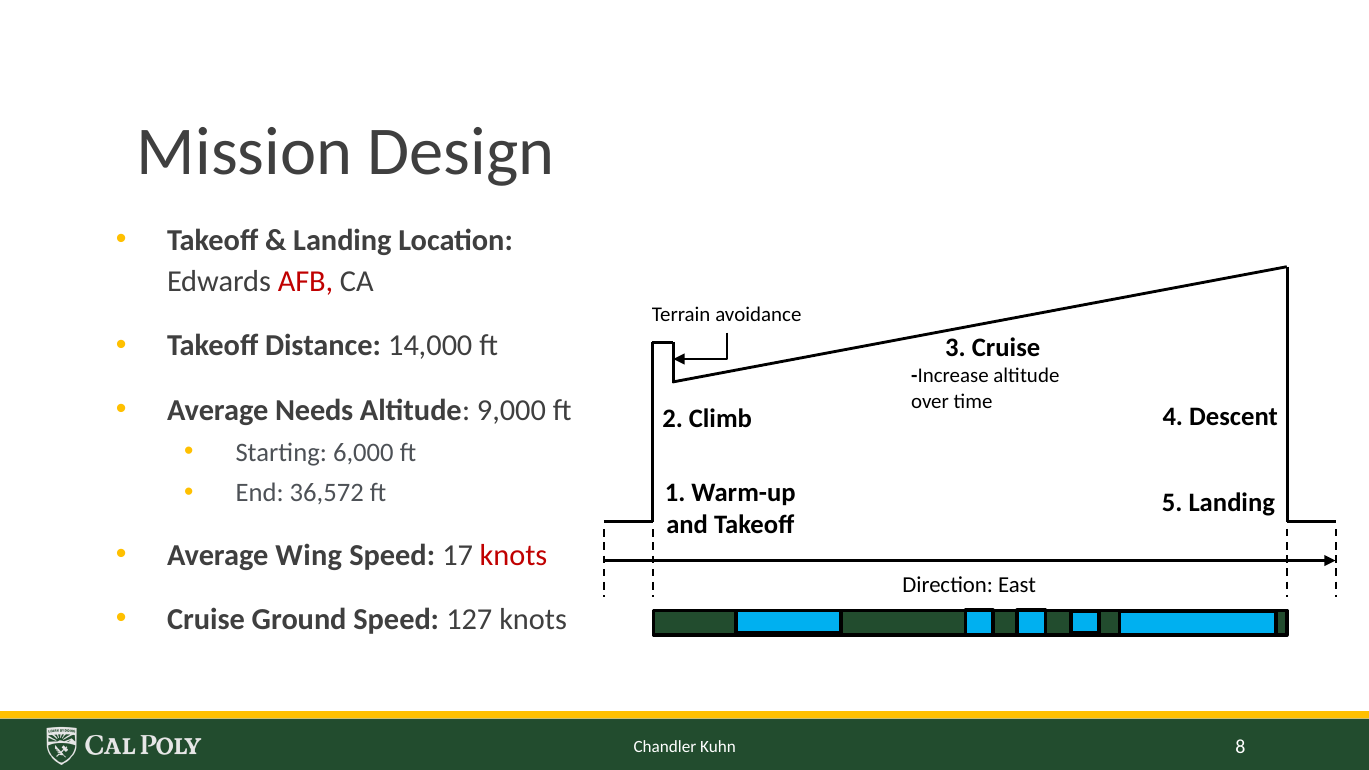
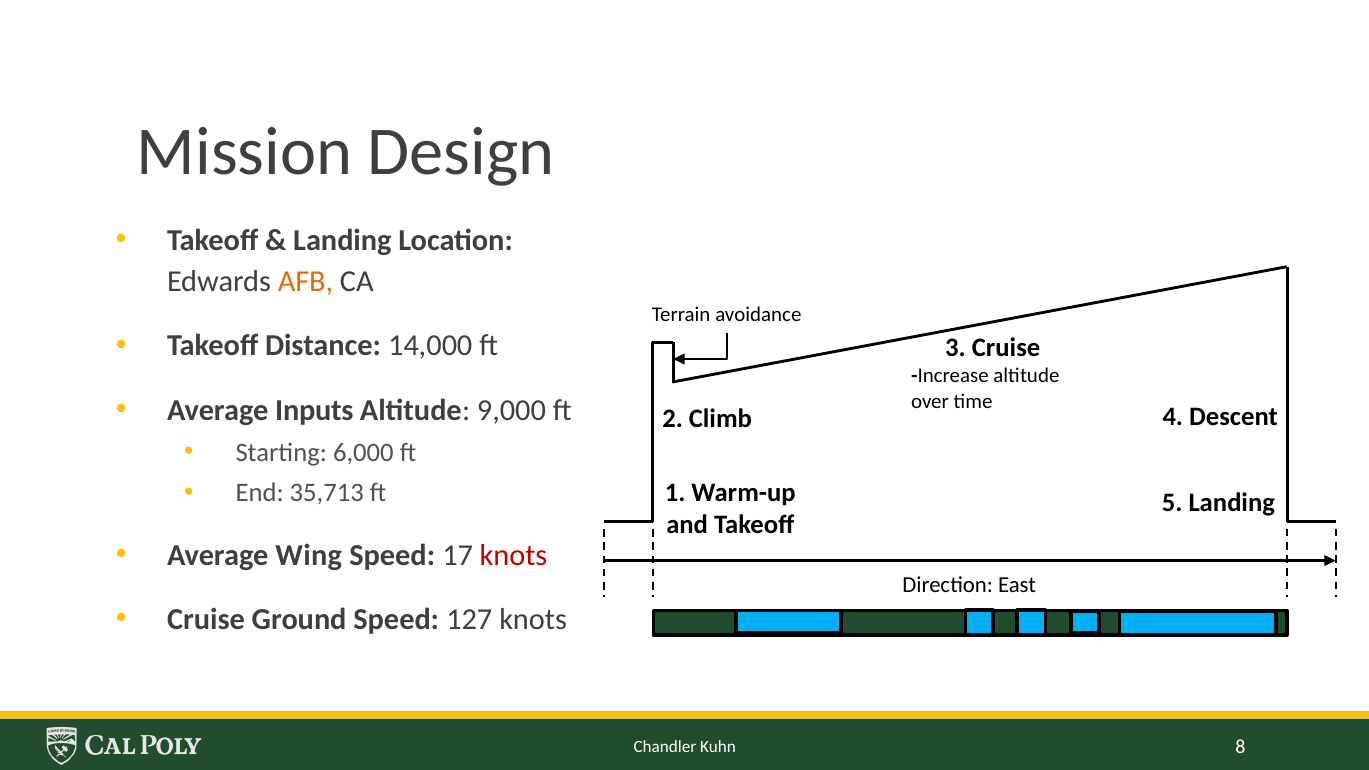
AFB colour: red -> orange (306, 282)
Needs: Needs -> Inputs (314, 410)
36,572: 36,572 -> 35,713 (327, 493)
